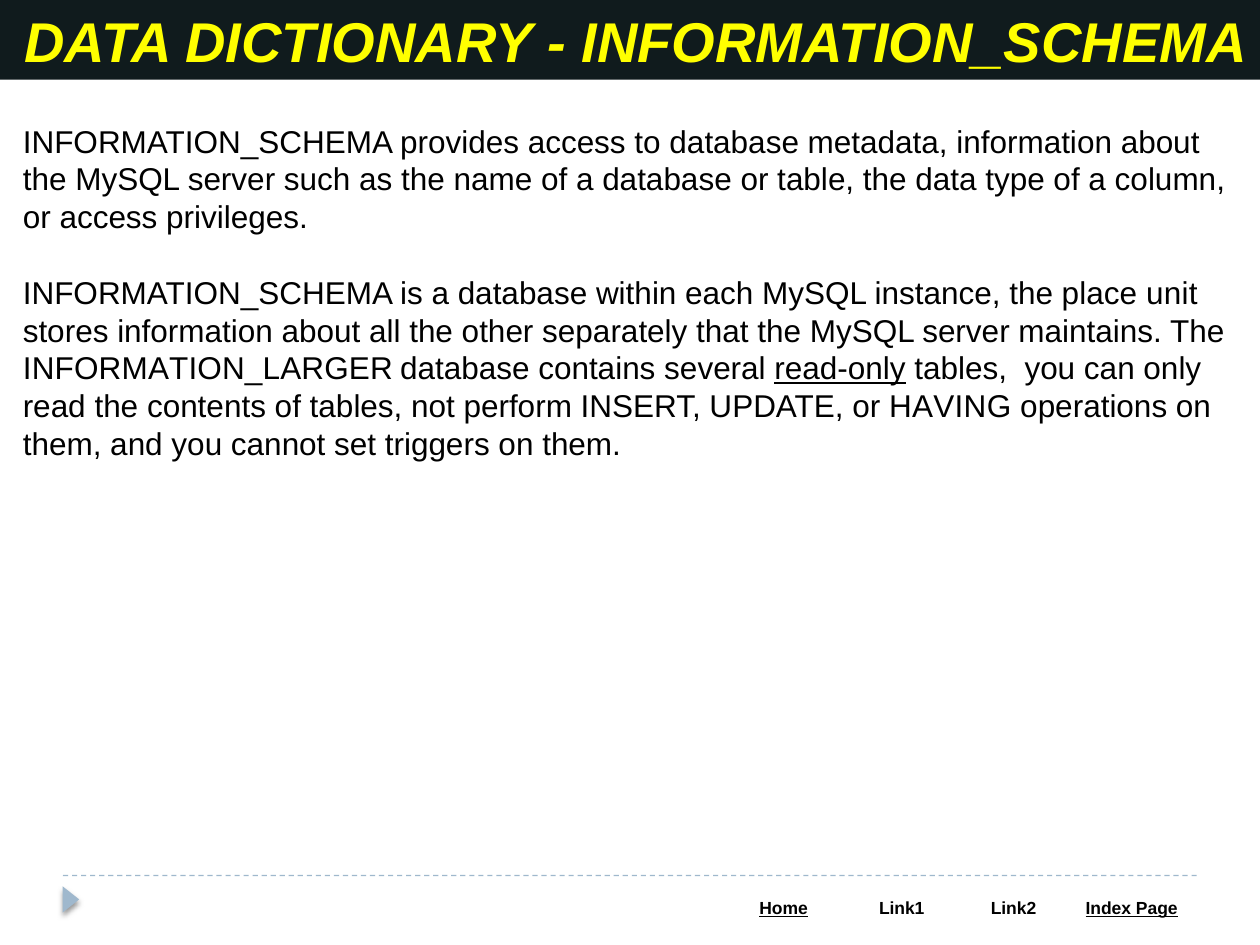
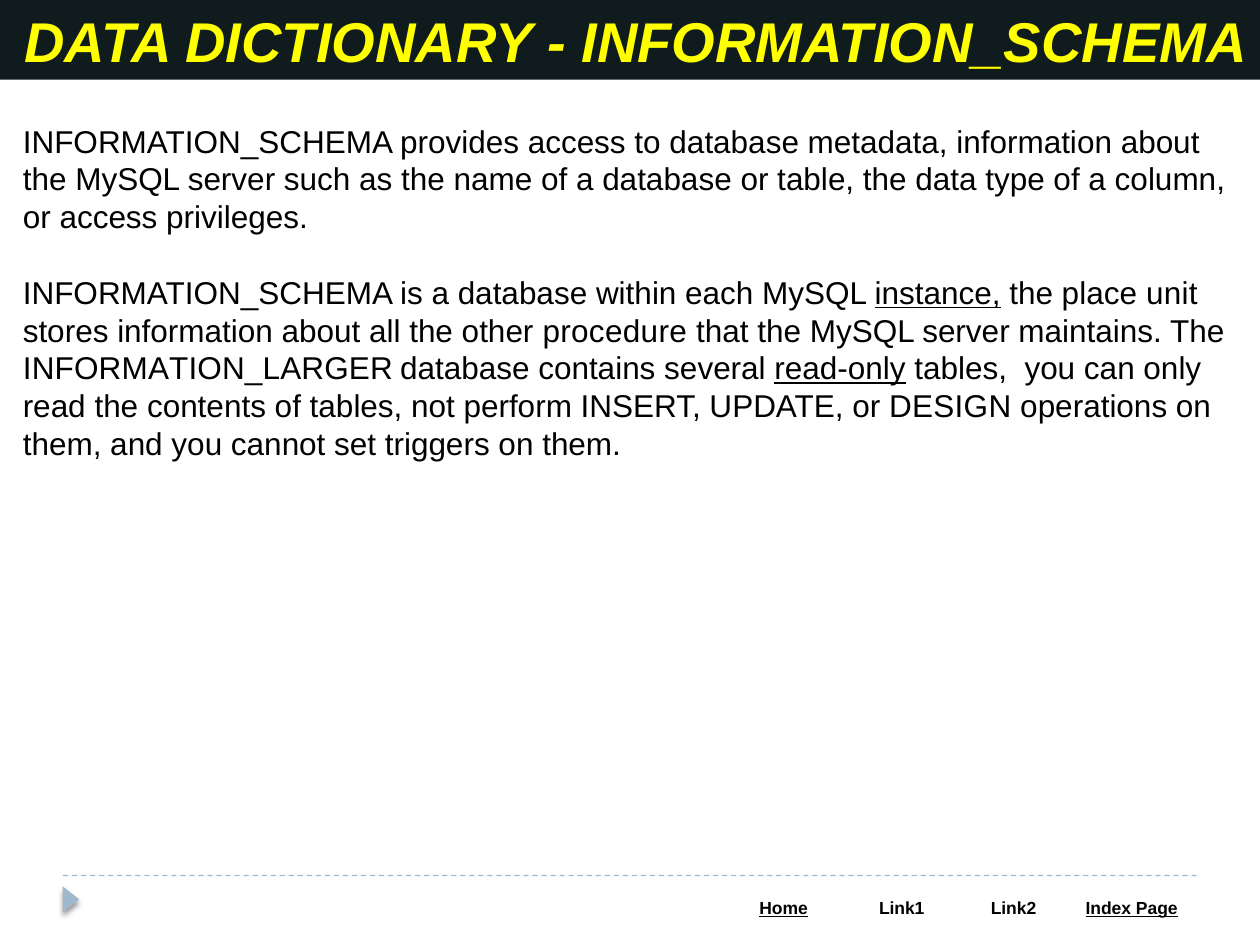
instance underline: none -> present (938, 294)
separately: separately -> procedure (615, 332)
HAVING: HAVING -> DESIGN (950, 407)
